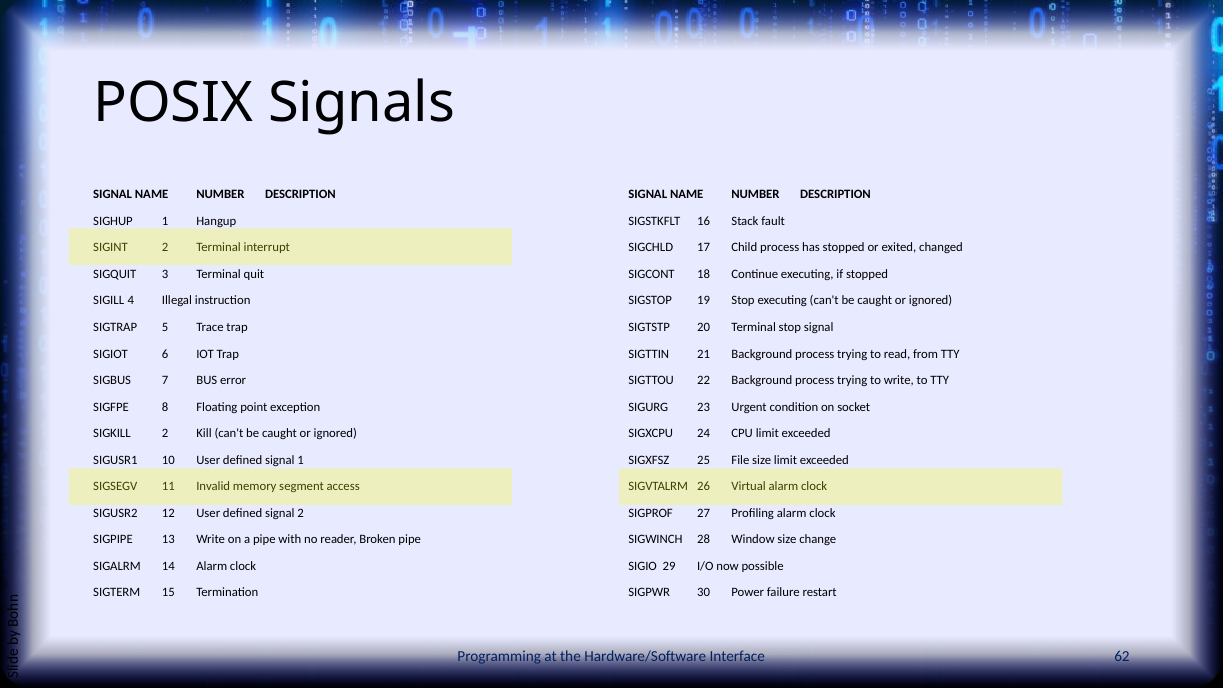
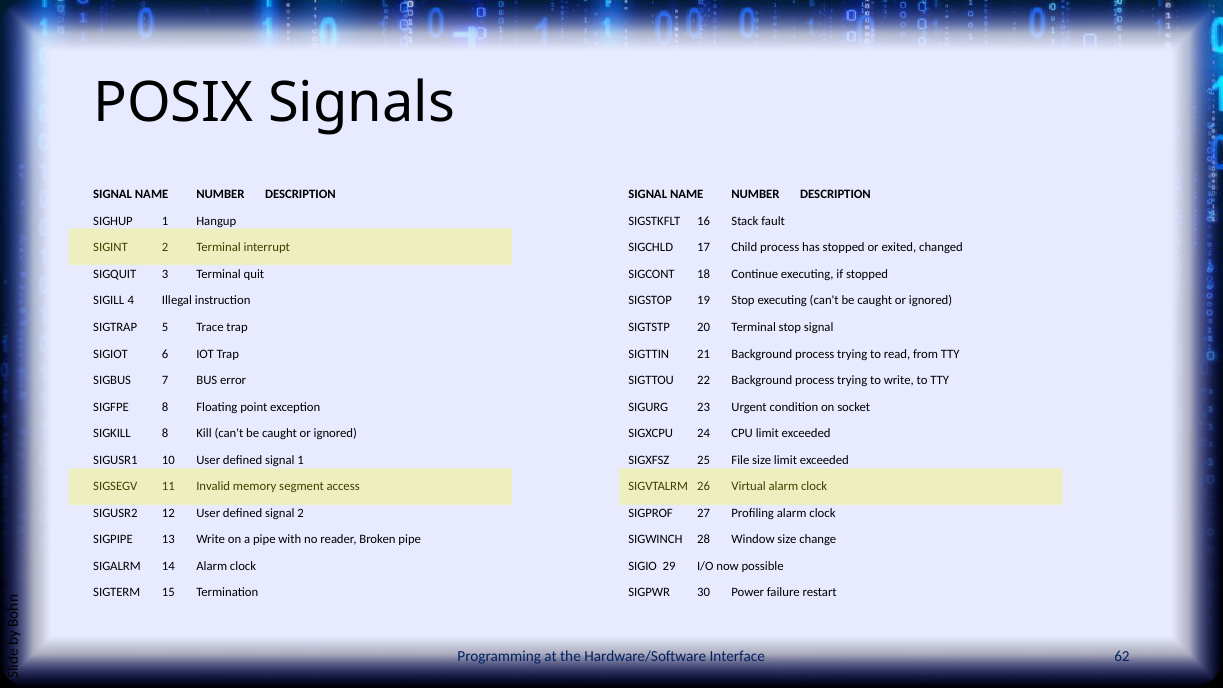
SIGKILL 2: 2 -> 8 (165, 433)
